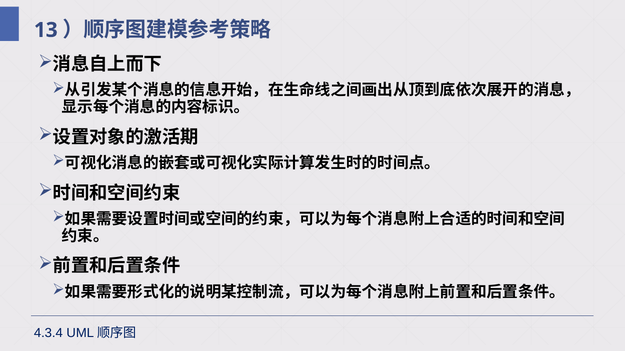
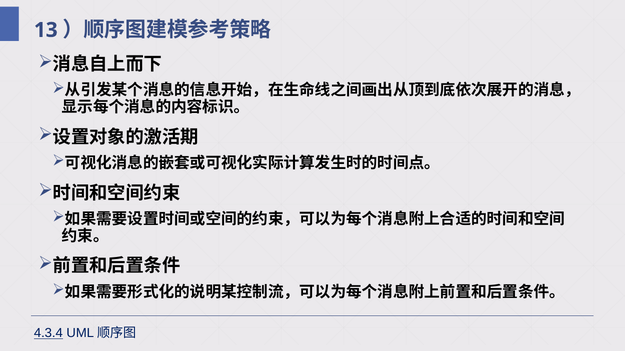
4.3.4 underline: none -> present (48, 334)
